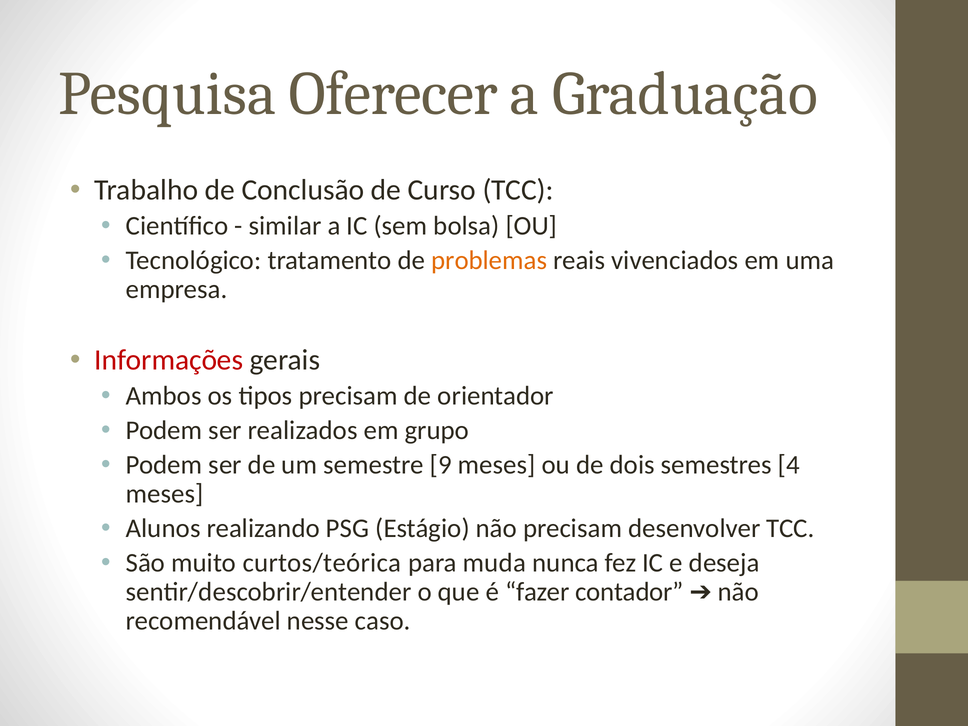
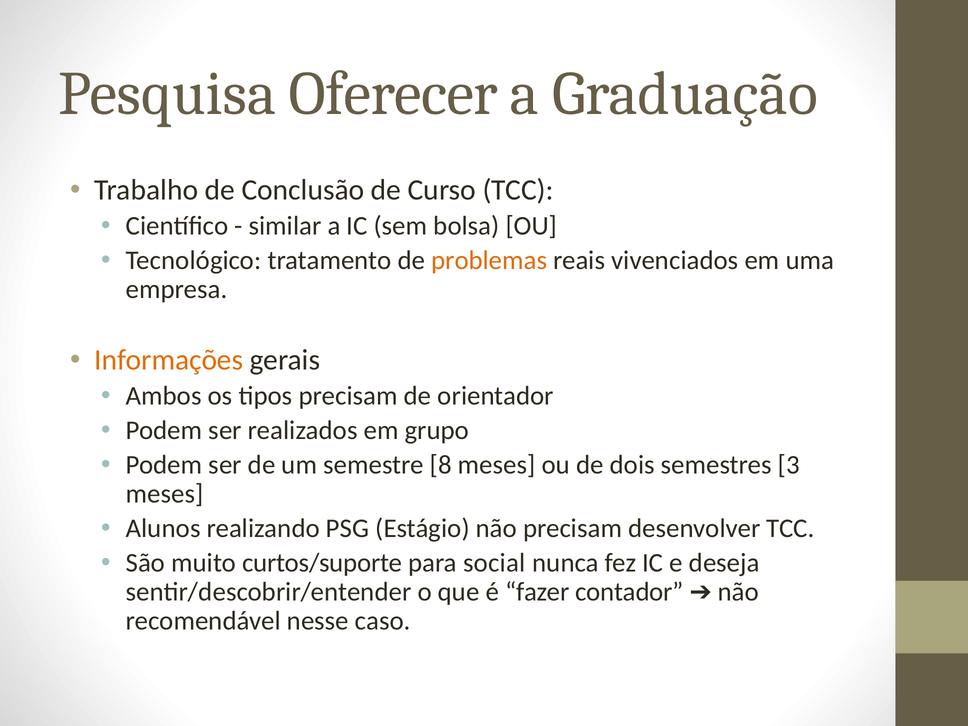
Informações colour: red -> orange (169, 360)
9: 9 -> 8 (441, 465)
4: 4 -> 3 (789, 465)
curtos/teórica: curtos/teórica -> curtos/suporte (322, 563)
muda: muda -> social (494, 563)
